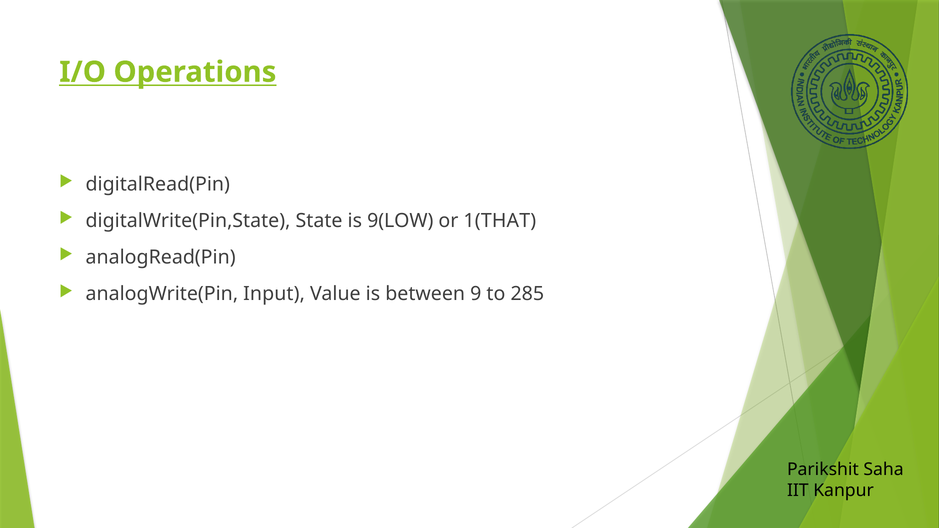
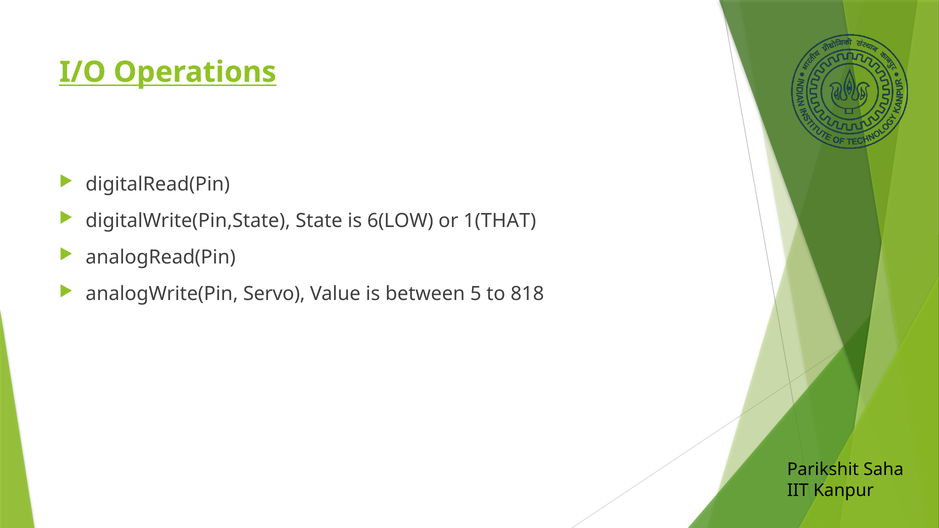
9(LOW: 9(LOW -> 6(LOW (400, 221)
Input: Input -> Servo (274, 294)
9: 9 -> 5 (476, 294)
285: 285 -> 818 (527, 294)
